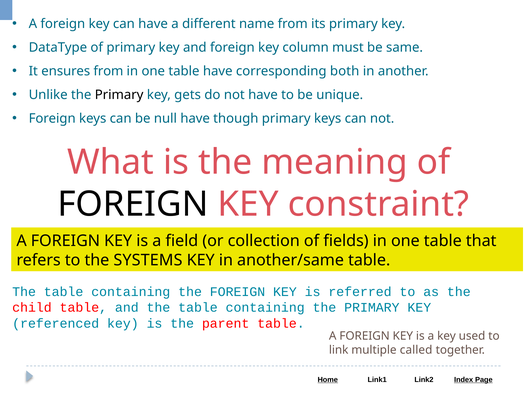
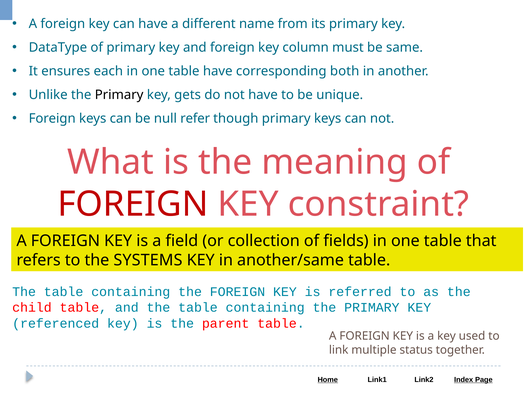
ensures from: from -> each (108, 71)
null have: have -> refer (195, 119)
FOREIGN colour: black -> red (133, 204)
called: called -> status (416, 350)
